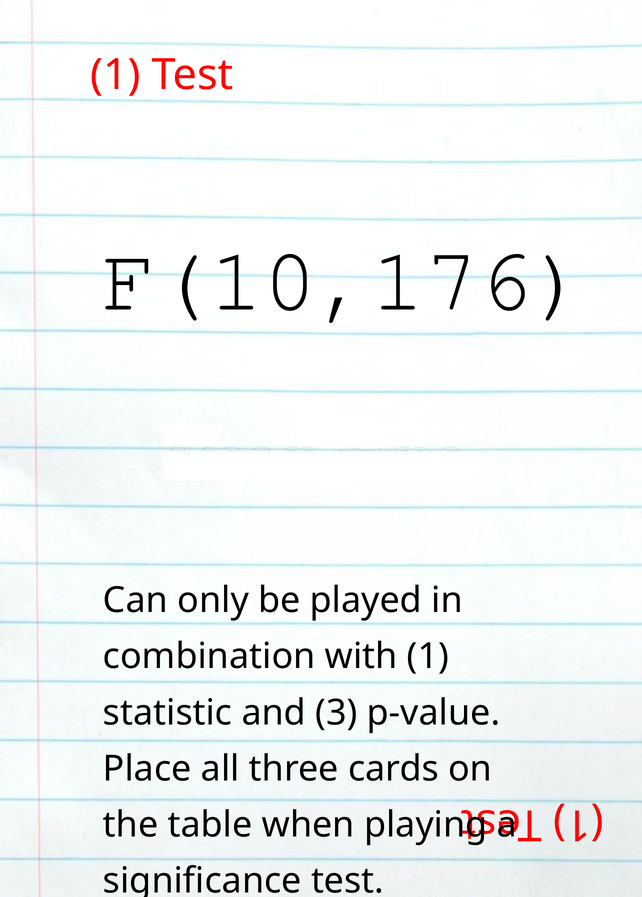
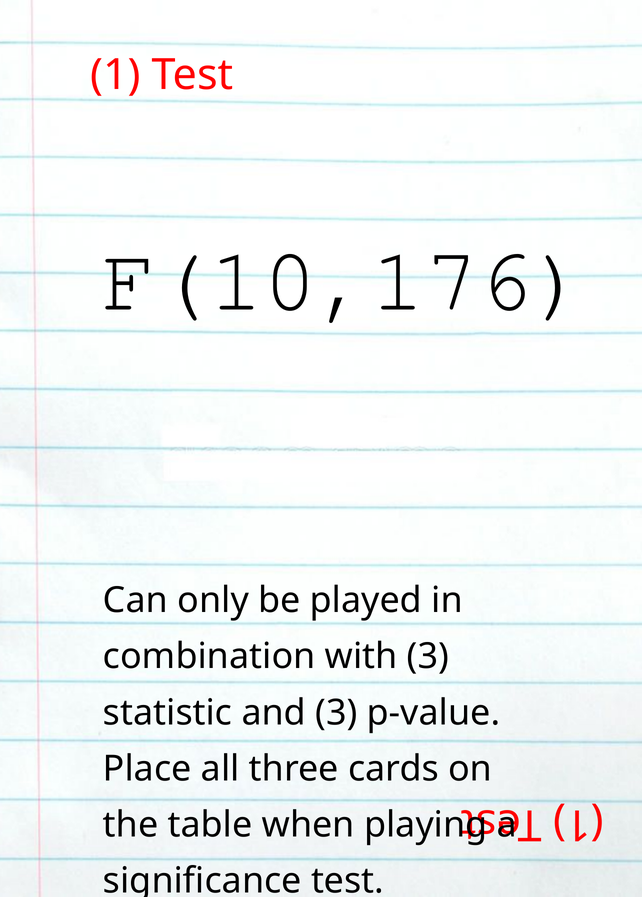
with 1: 1 -> 3 (428, 656)
